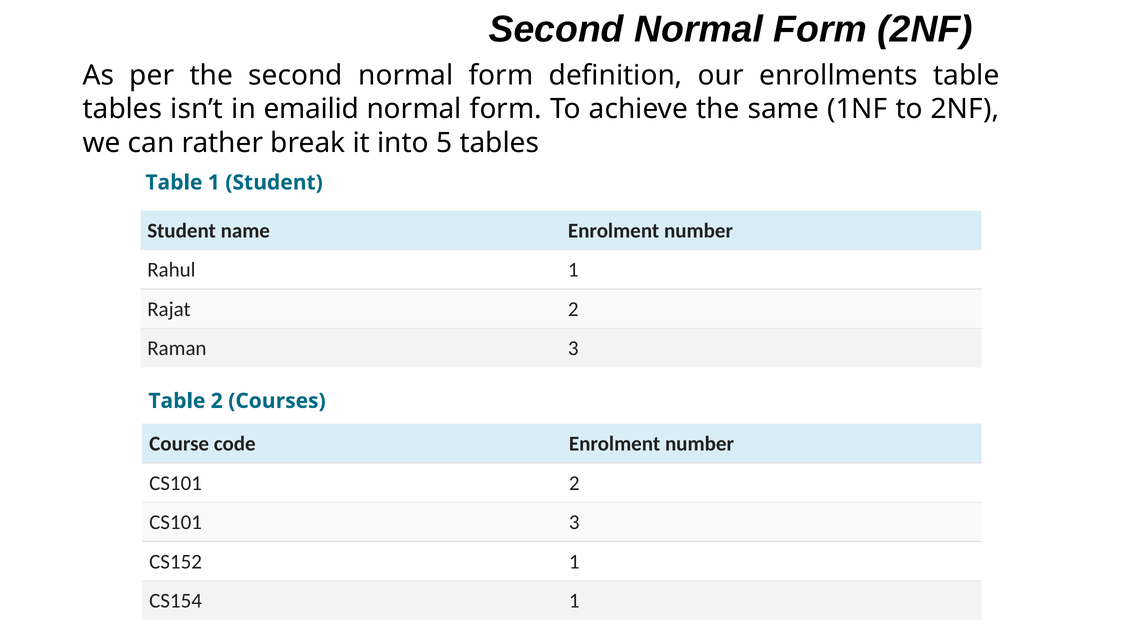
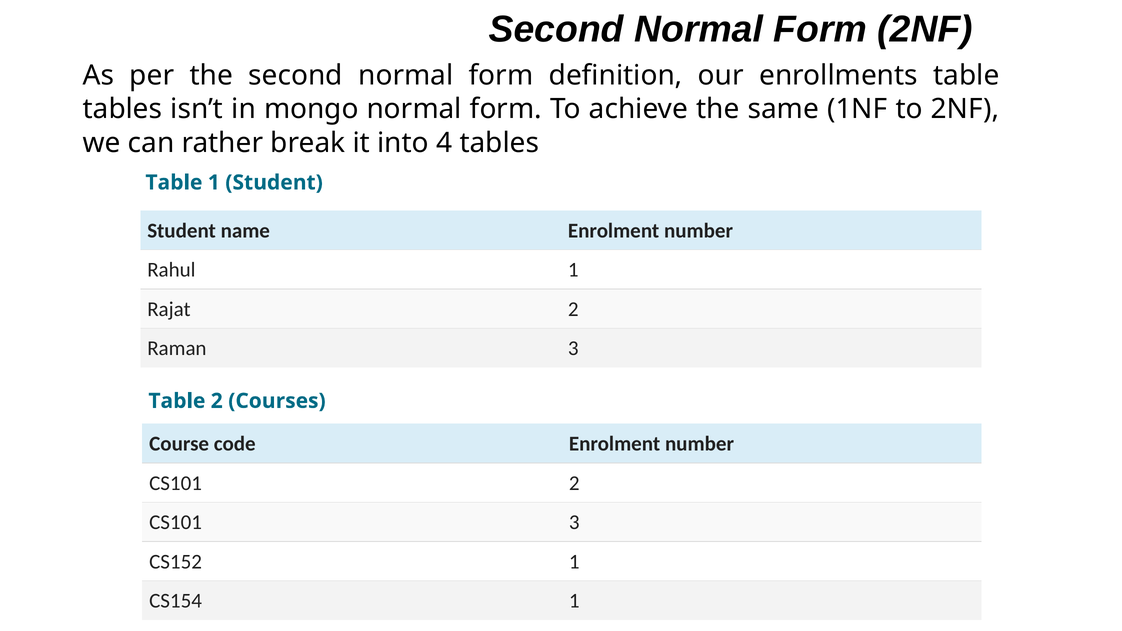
emailid: emailid -> mongo (311, 109)
5: 5 -> 4 (444, 143)
